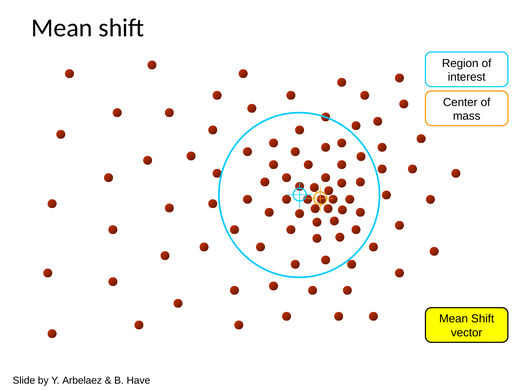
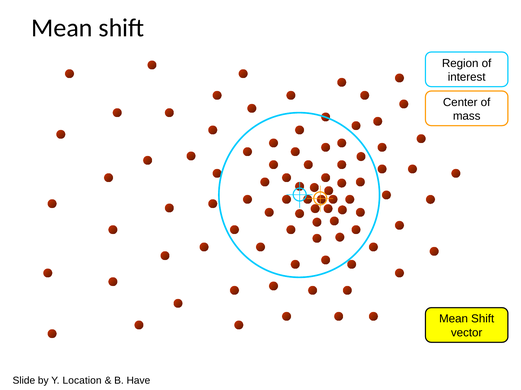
Arbelaez: Arbelaez -> Location (82, 381)
